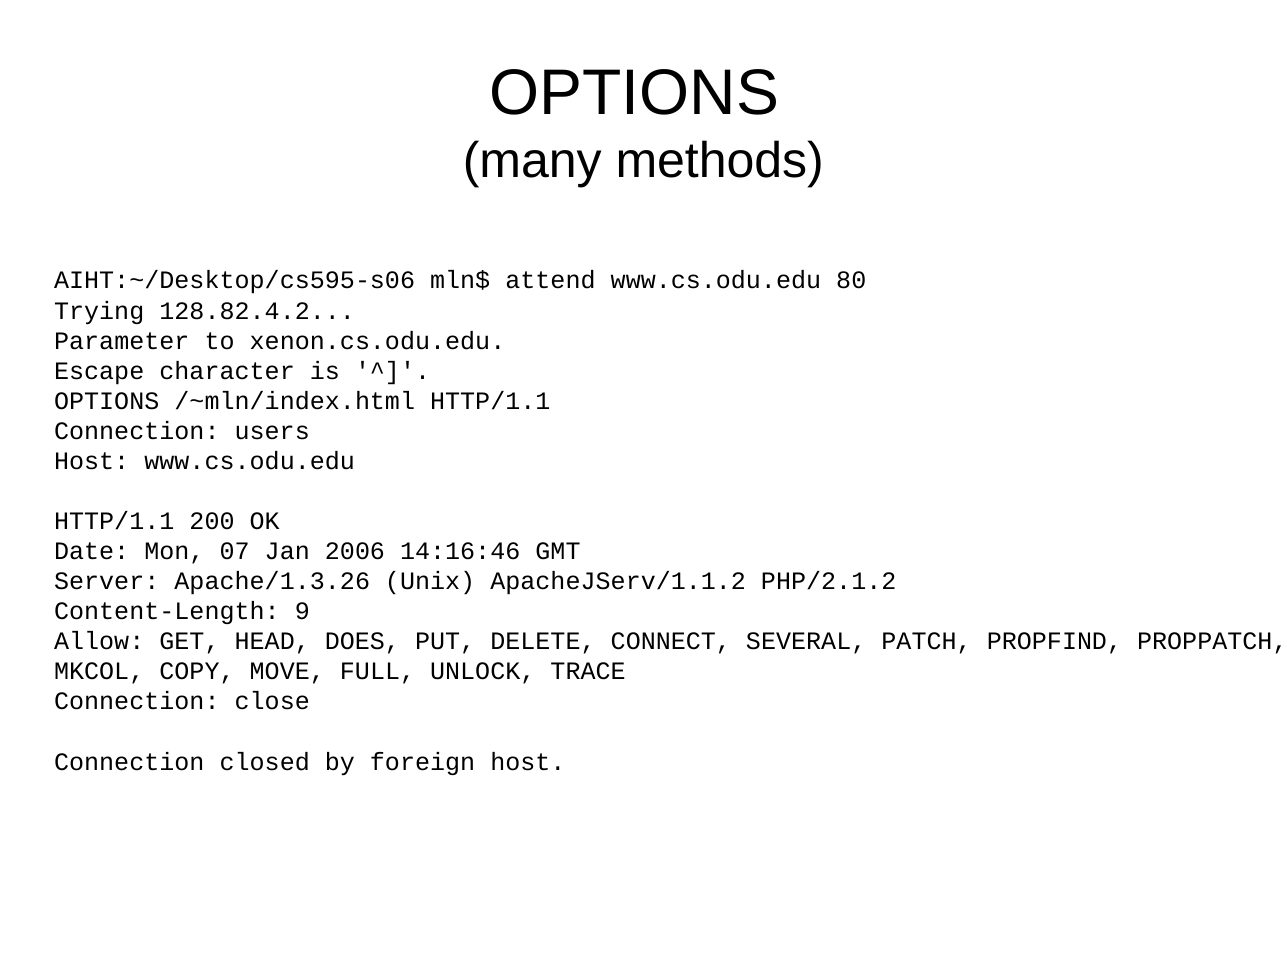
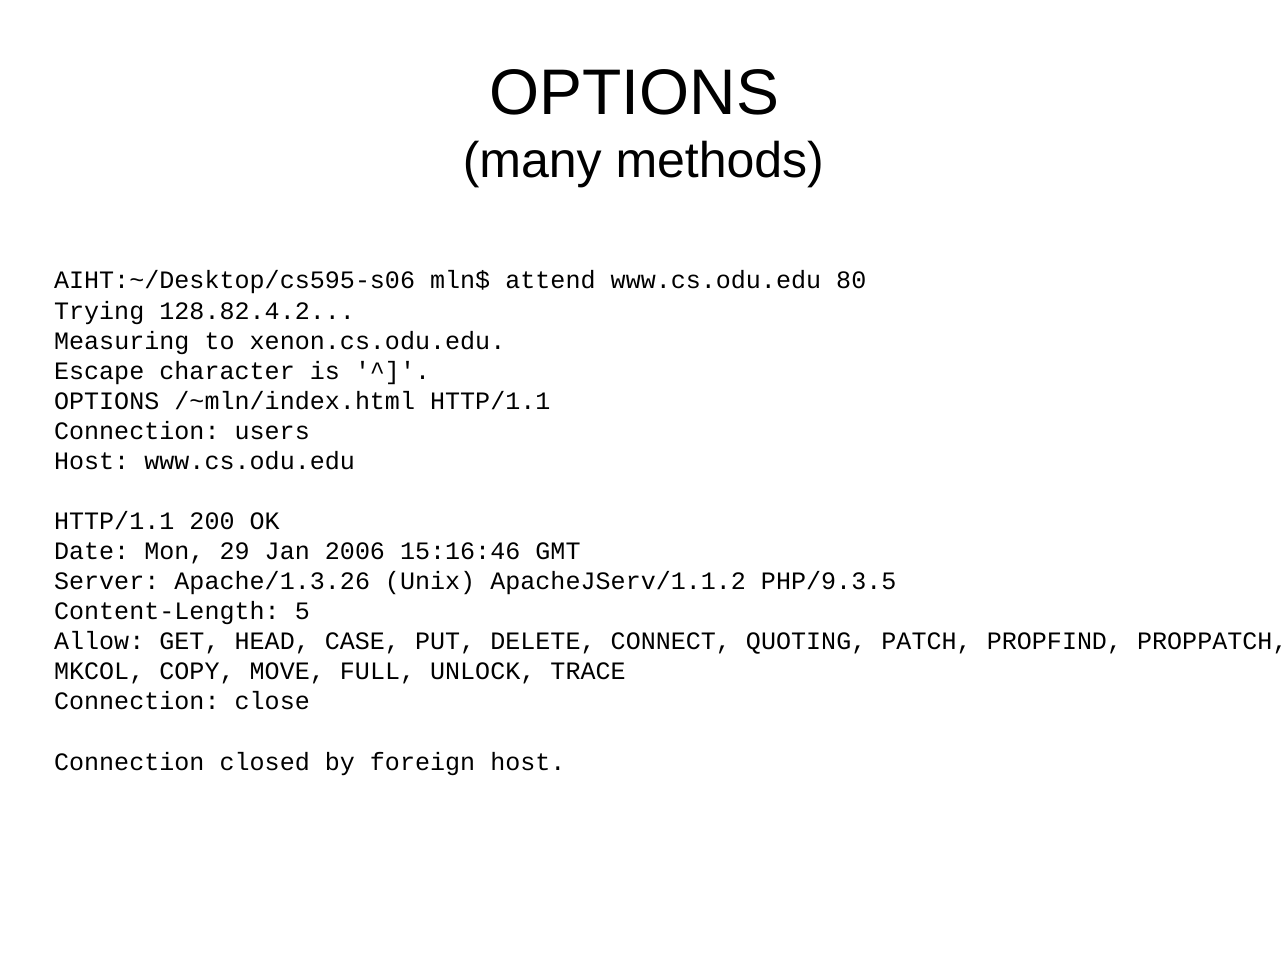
Parameter: Parameter -> Measuring (122, 341)
07: 07 -> 29 (235, 551)
14:16:46: 14:16:46 -> 15:16:46 (460, 551)
PHP/2.1.2: PHP/2.1.2 -> PHP/9.3.5 (829, 581)
9: 9 -> 5 (302, 611)
DOES: DOES -> CASE (362, 641)
SEVERAL: SEVERAL -> QUOTING (806, 641)
